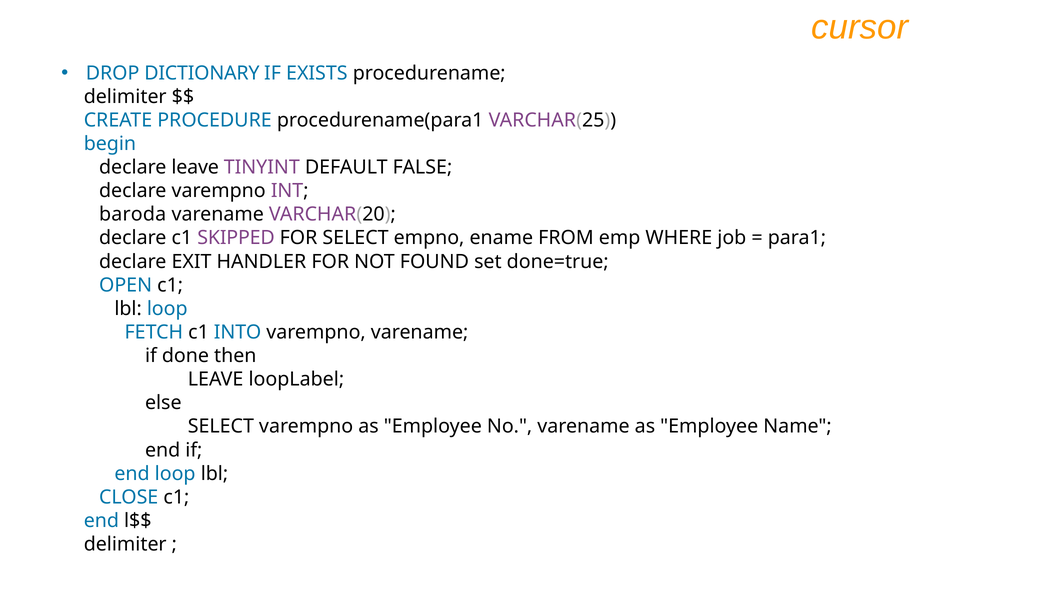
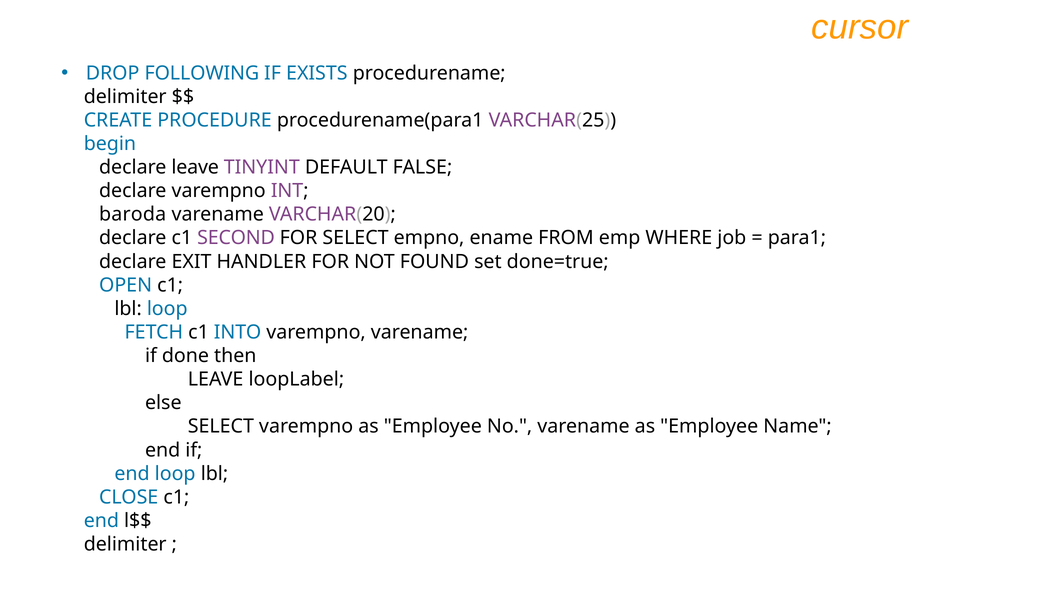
DICTIONARY: DICTIONARY -> FOLLOWING (202, 73)
SKIPPED: SKIPPED -> SECOND (236, 238)
